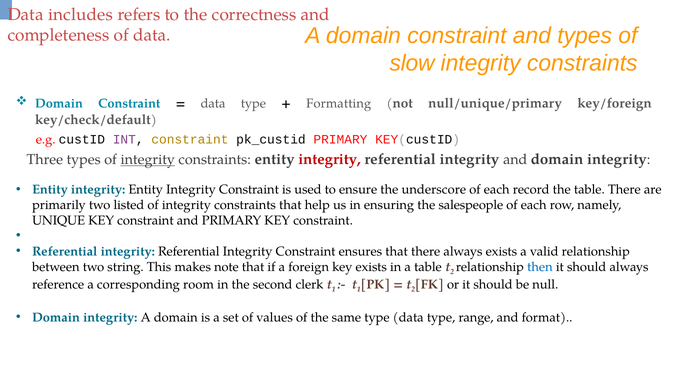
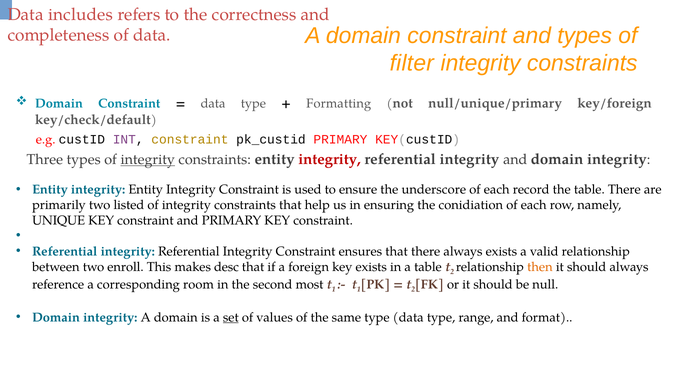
slow: slow -> filter (412, 63)
salespeople: salespeople -> conidiation (471, 205)
string: string -> enroll (126, 267)
note: note -> desc (226, 267)
then colour: blue -> orange (540, 267)
clerk: clerk -> most (310, 284)
set underline: none -> present (231, 317)
